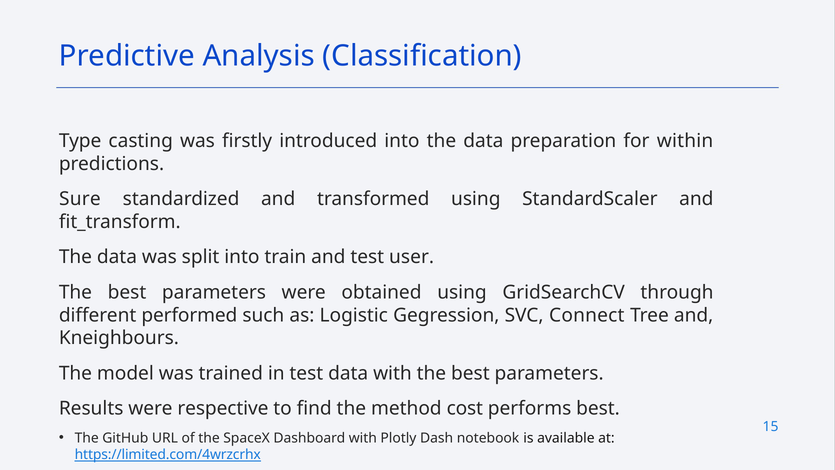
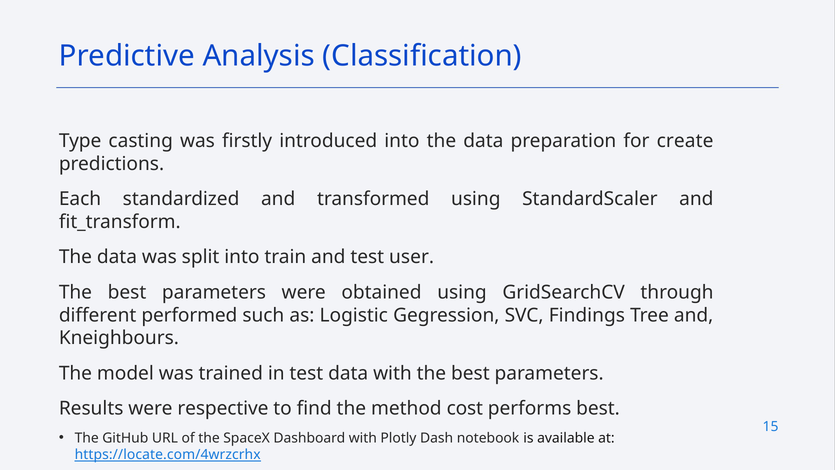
within: within -> create (685, 141)
Sure: Sure -> Each (80, 199)
Connect: Connect -> Findings (587, 315)
https://limited.com/4wrzcrhx: https://limited.com/4wrzcrhx -> https://locate.com/4wrzcrhx (168, 454)
